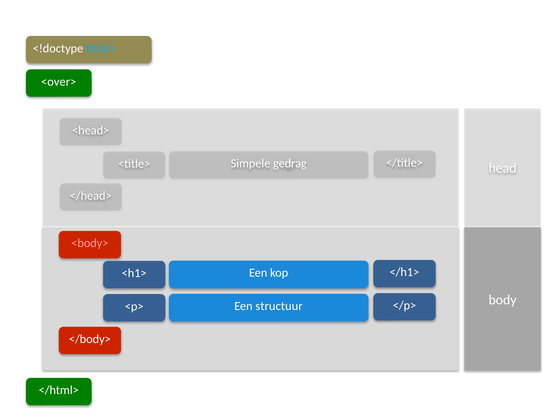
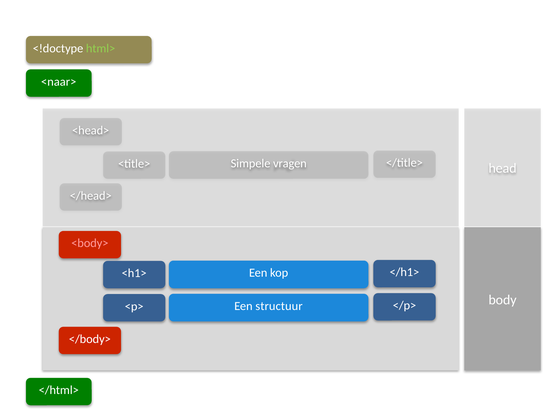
html> colour: light blue -> light green (101, 48)
<over>: <over> -> <naar> (59, 82)
gedrag: gedrag -> vragen (290, 164)
